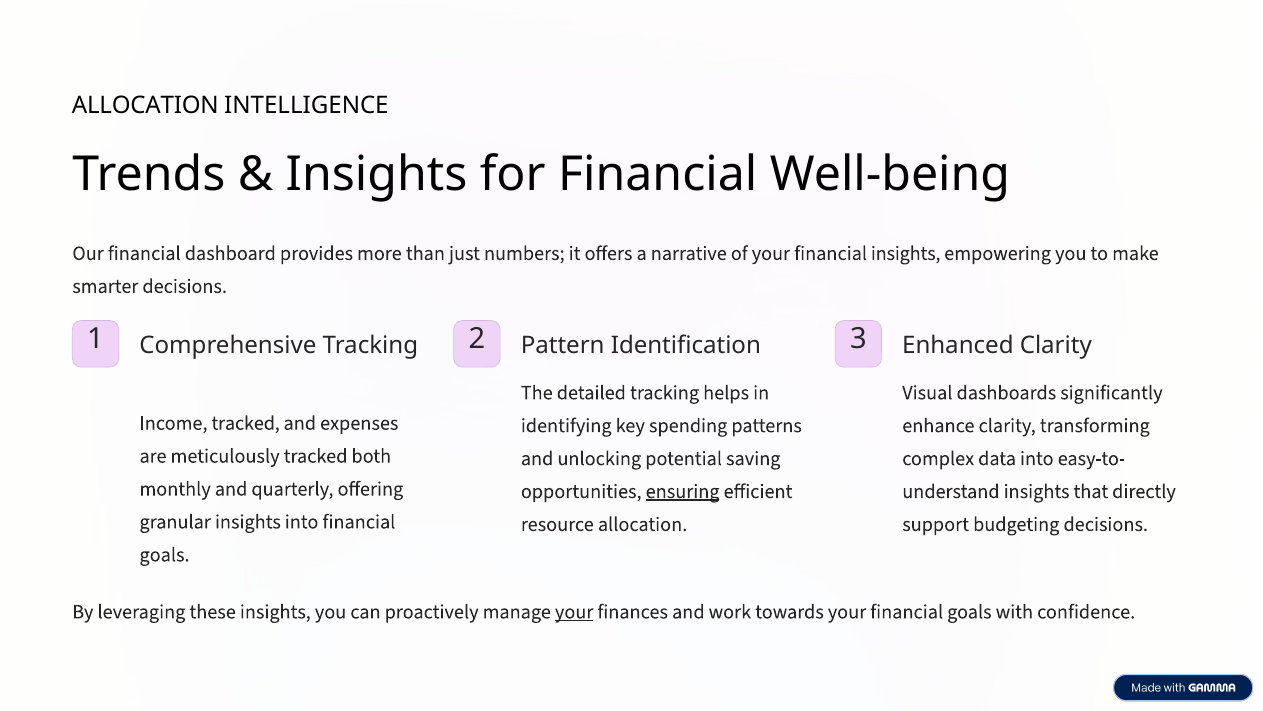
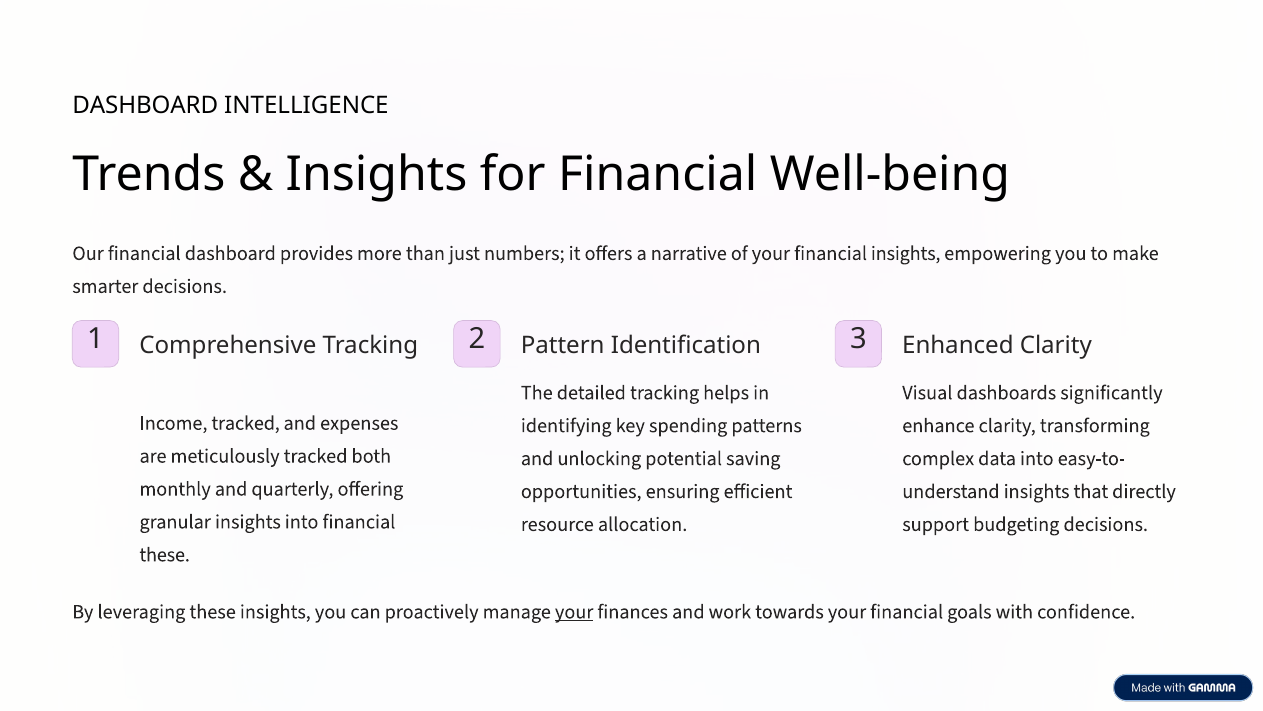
ALLOCATION: ALLOCATION -> DASHBOARD (145, 106)
ensuring underline: present -> none (683, 491)
goals: goals -> these (165, 554)
